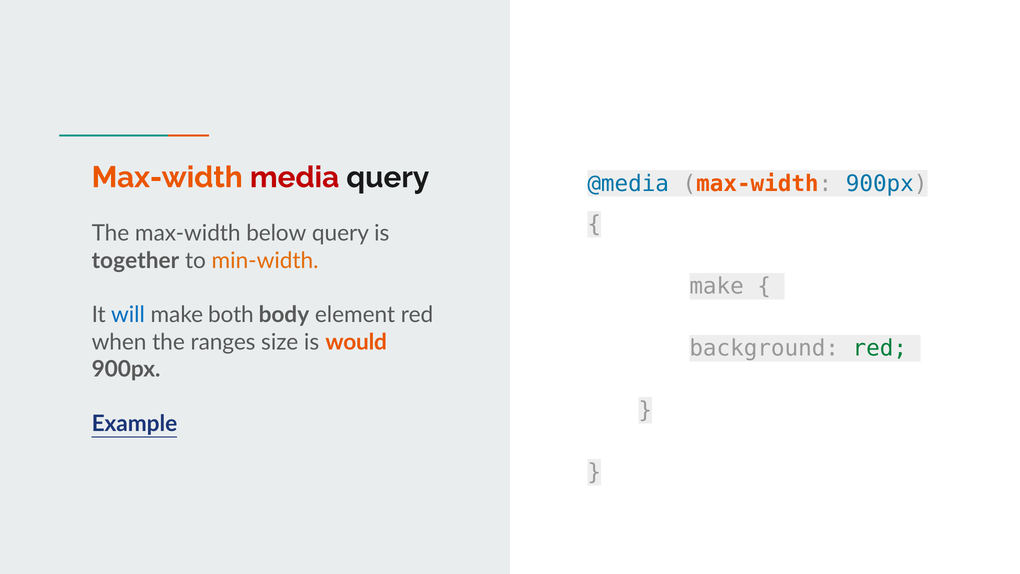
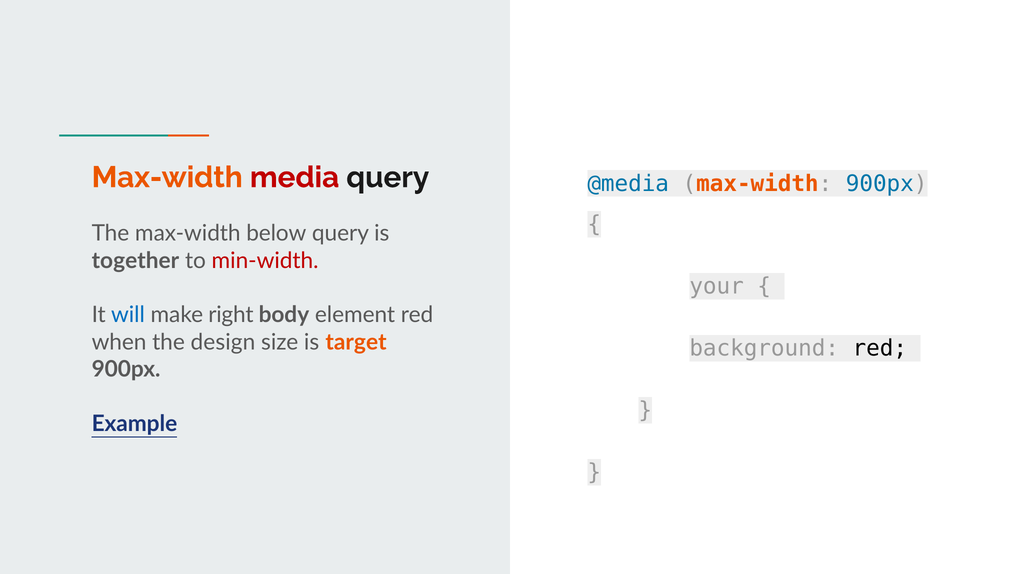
min-width colour: orange -> red (265, 260)
make: make -> your (717, 286)
both: both -> right (231, 315)
ranges: ranges -> design (223, 342)
would: would -> target (356, 342)
red colour: green -> black (880, 348)
